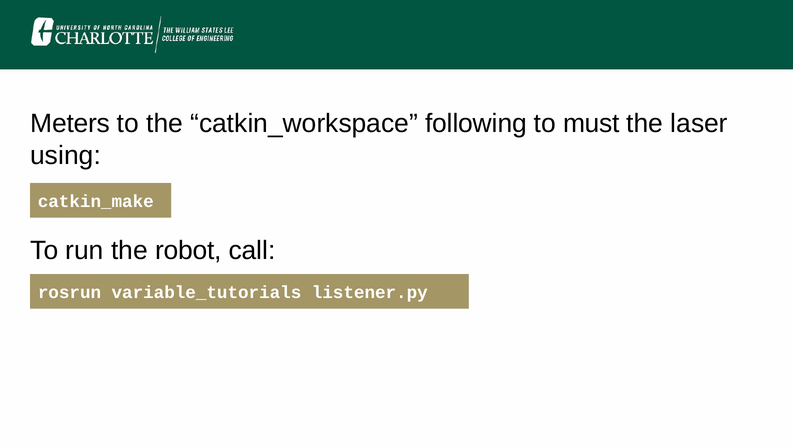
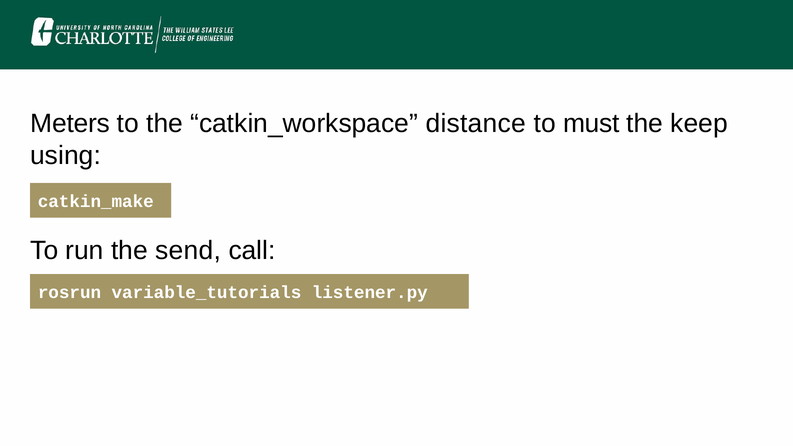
following: following -> distance (476, 124)
laser: laser -> keep (699, 124)
robot: robot -> send (188, 250)
